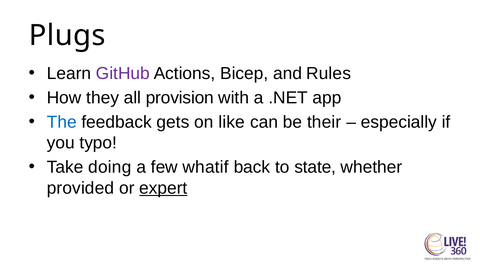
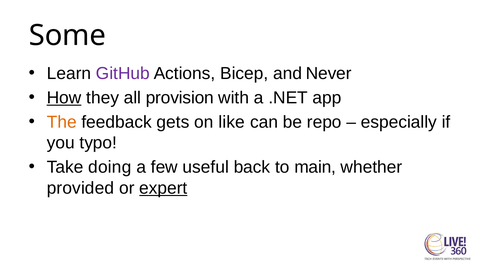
Plugs: Plugs -> Some (67, 35)
Rules: Rules -> Never (329, 73)
How underline: none -> present (64, 98)
The colour: blue -> orange (62, 122)
their: their -> repo (324, 122)
whatif: whatif -> useful (206, 167)
state: state -> main (315, 167)
